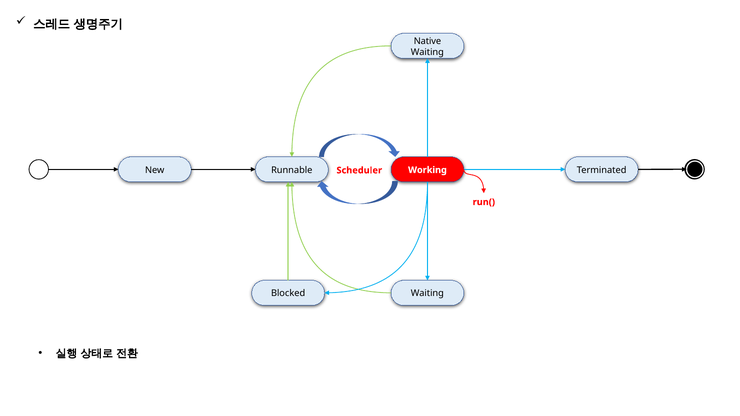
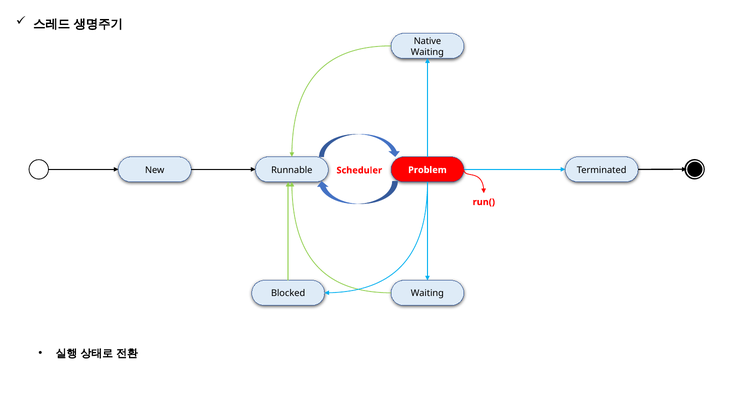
Working: Working -> Problem (427, 170)
